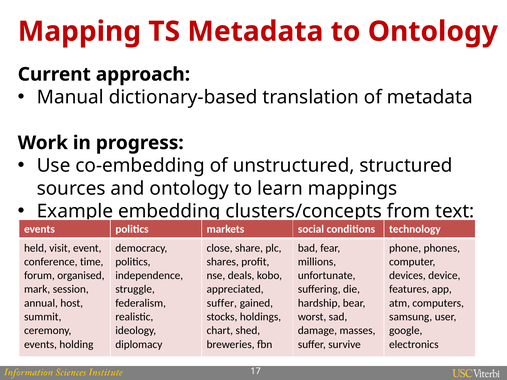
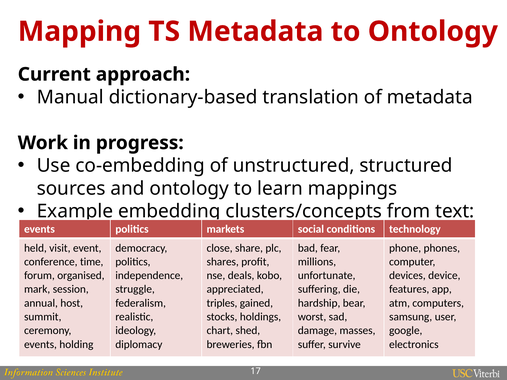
suffer: suffer -> triples (222, 303)
